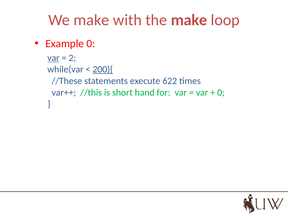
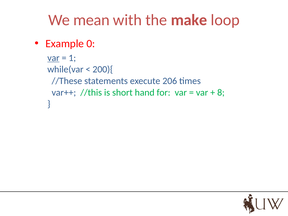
We make: make -> mean (92, 20)
2: 2 -> 1 (72, 58)
200){ underline: present -> none (103, 69)
622: 622 -> 206 (170, 81)
0: 0 -> 8 (221, 92)
